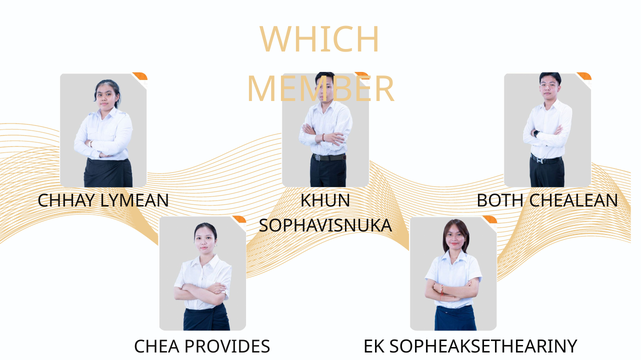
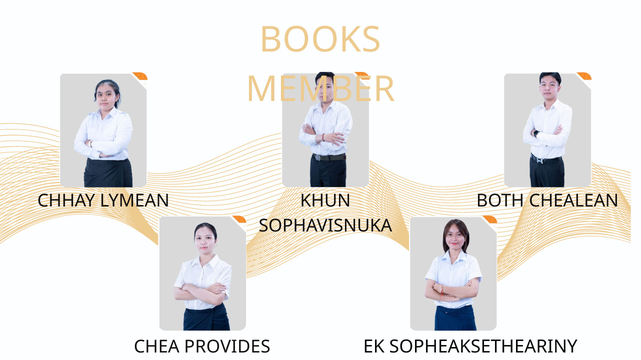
WHICH: WHICH -> BOOKS (320, 40)
